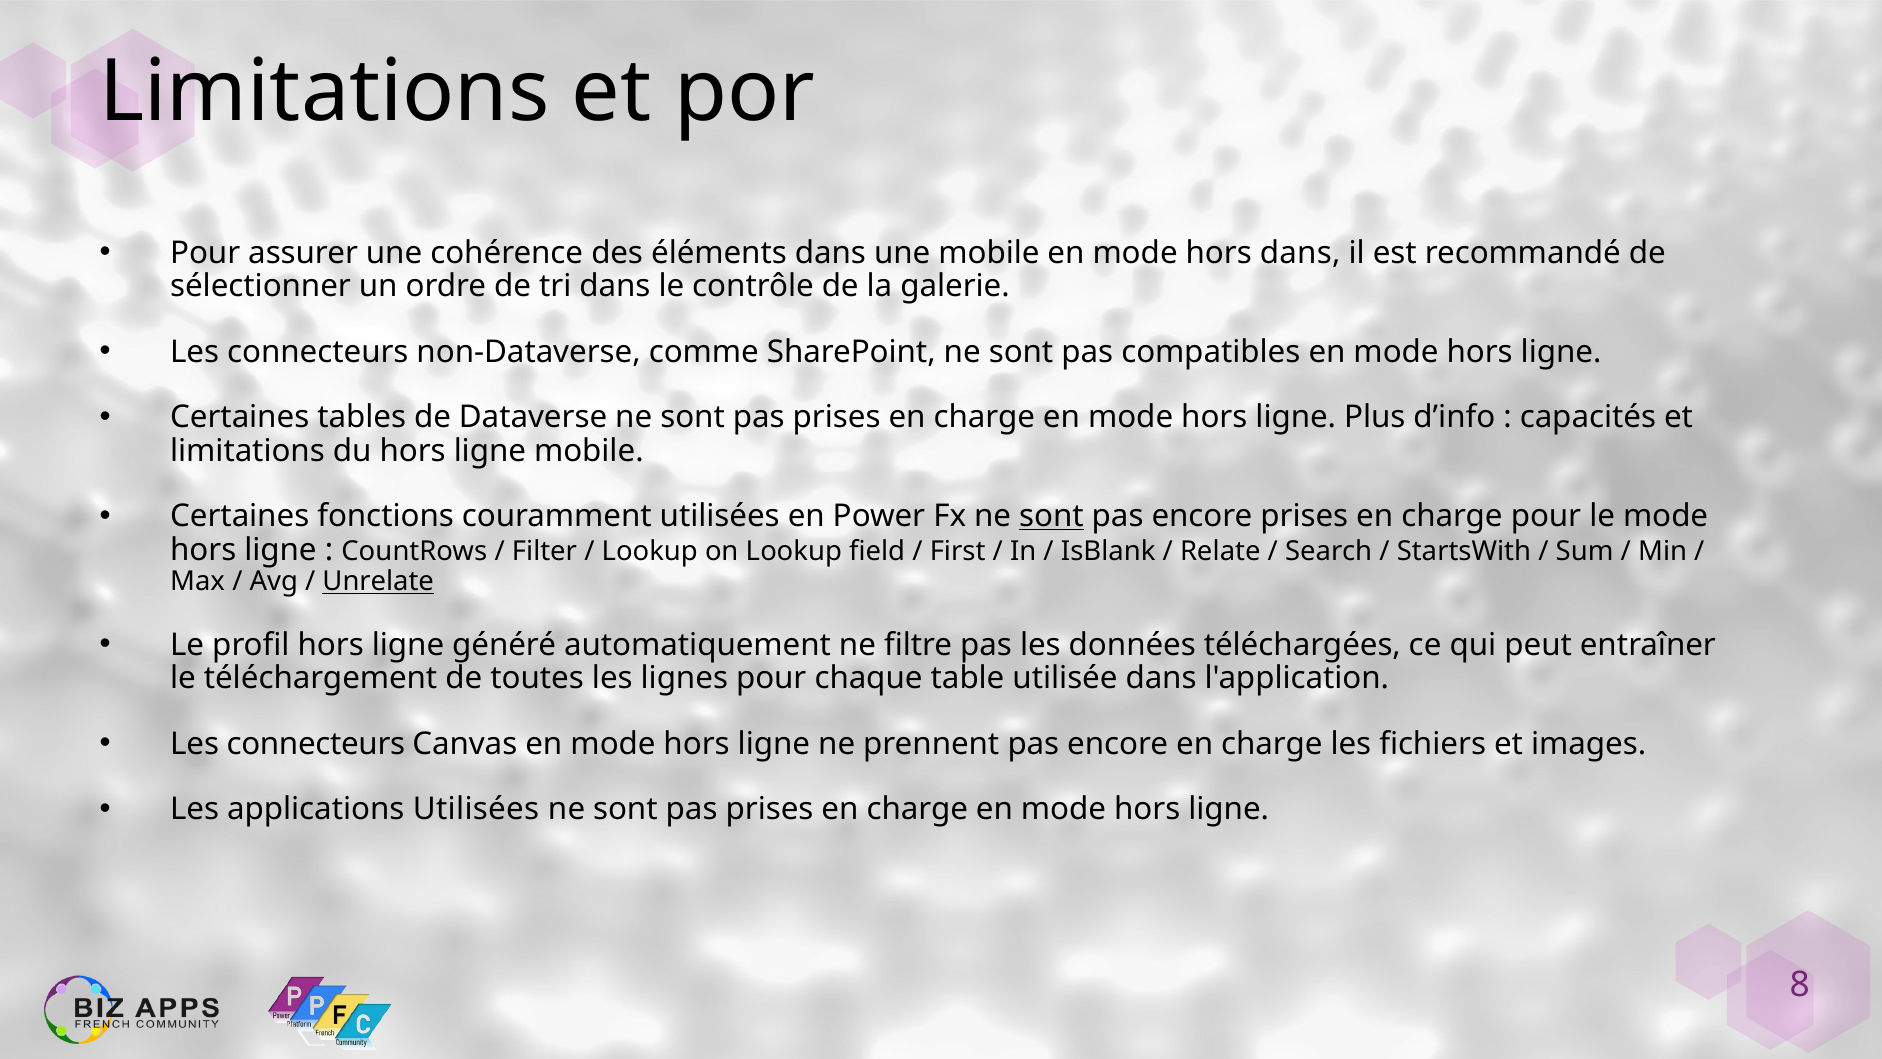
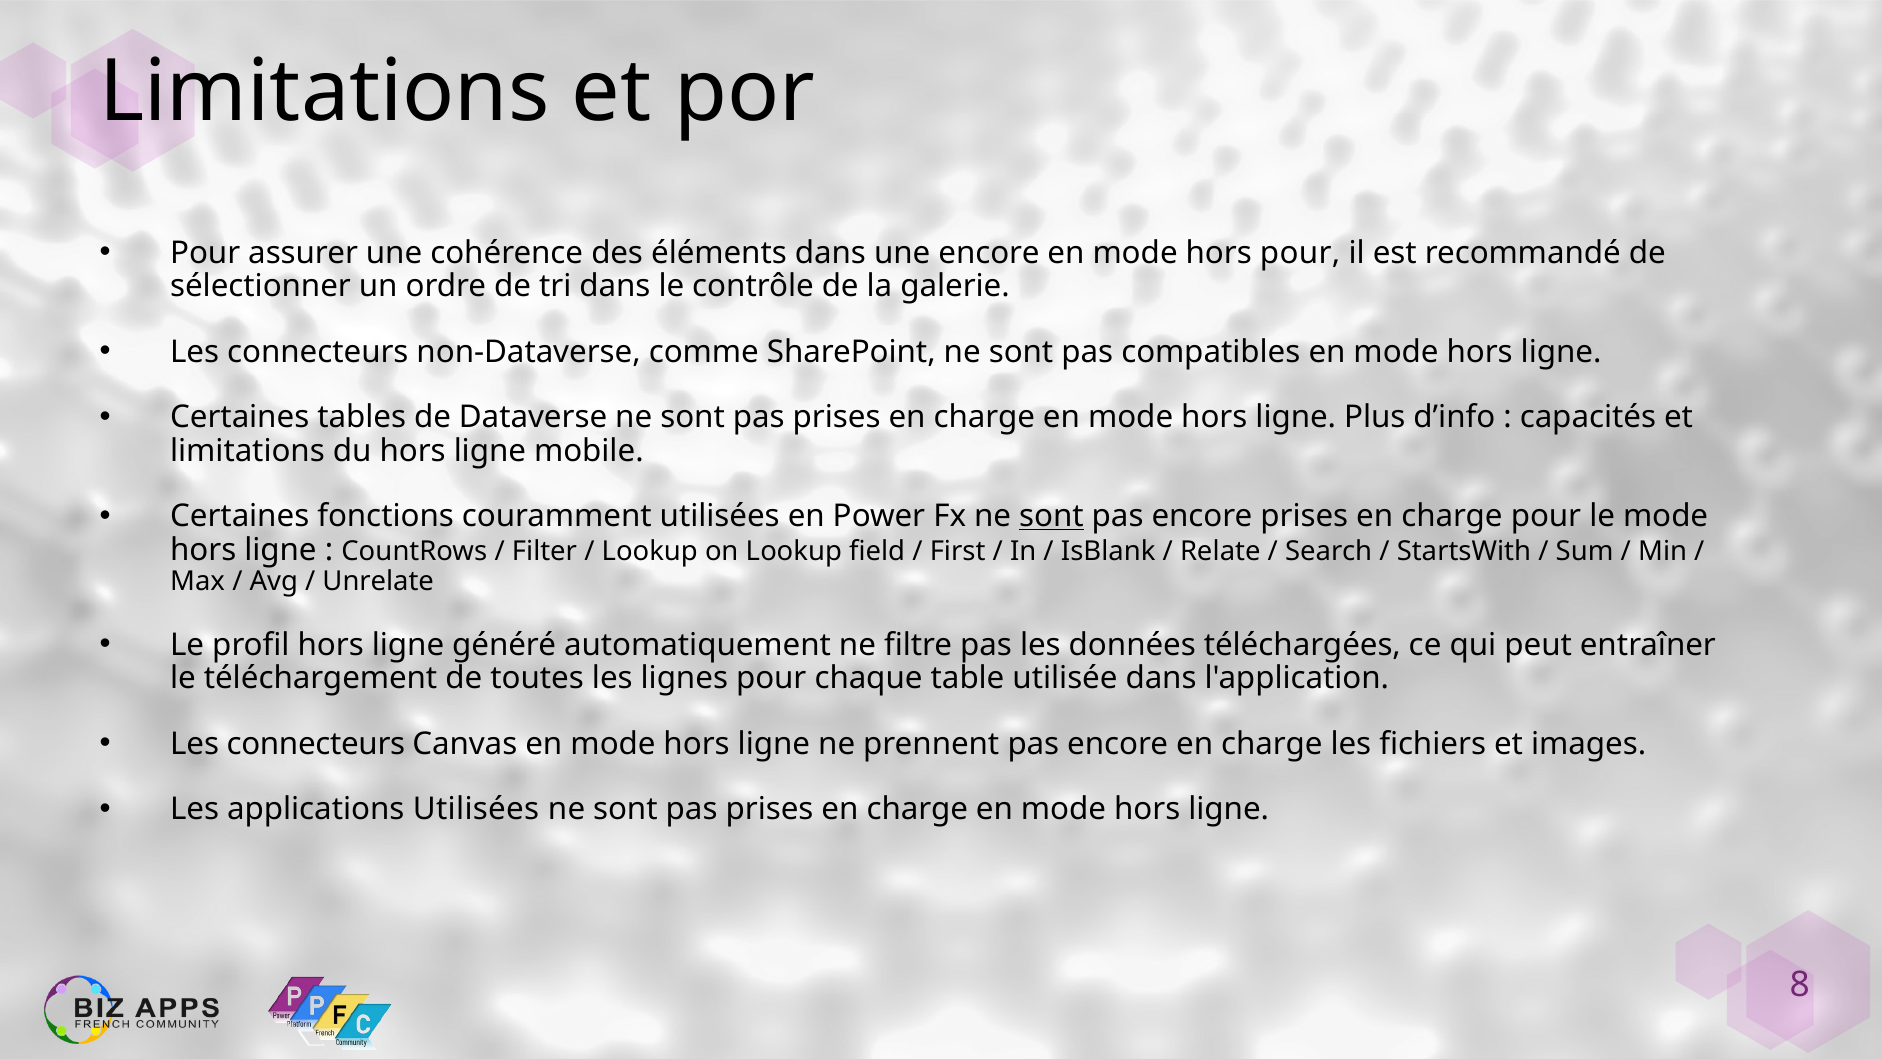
une mobile: mobile -> encore (989, 253)
hors dans: dans -> pour (1300, 253)
Unrelate underline: present -> none (378, 581)
